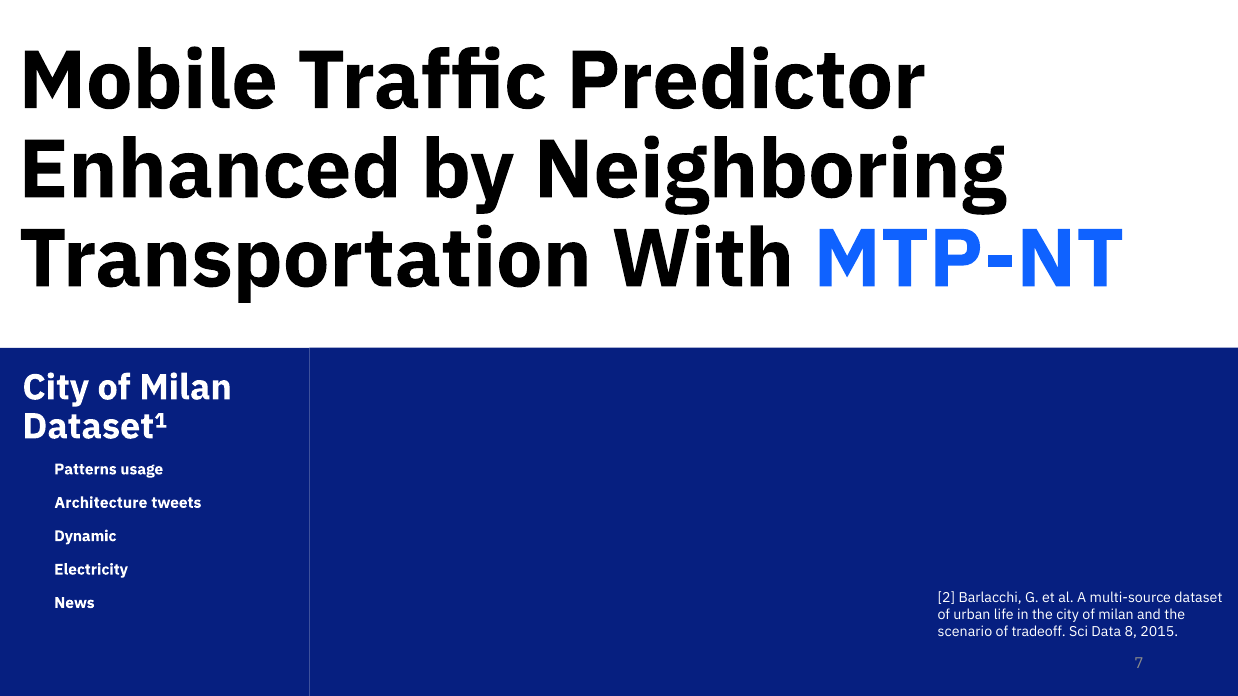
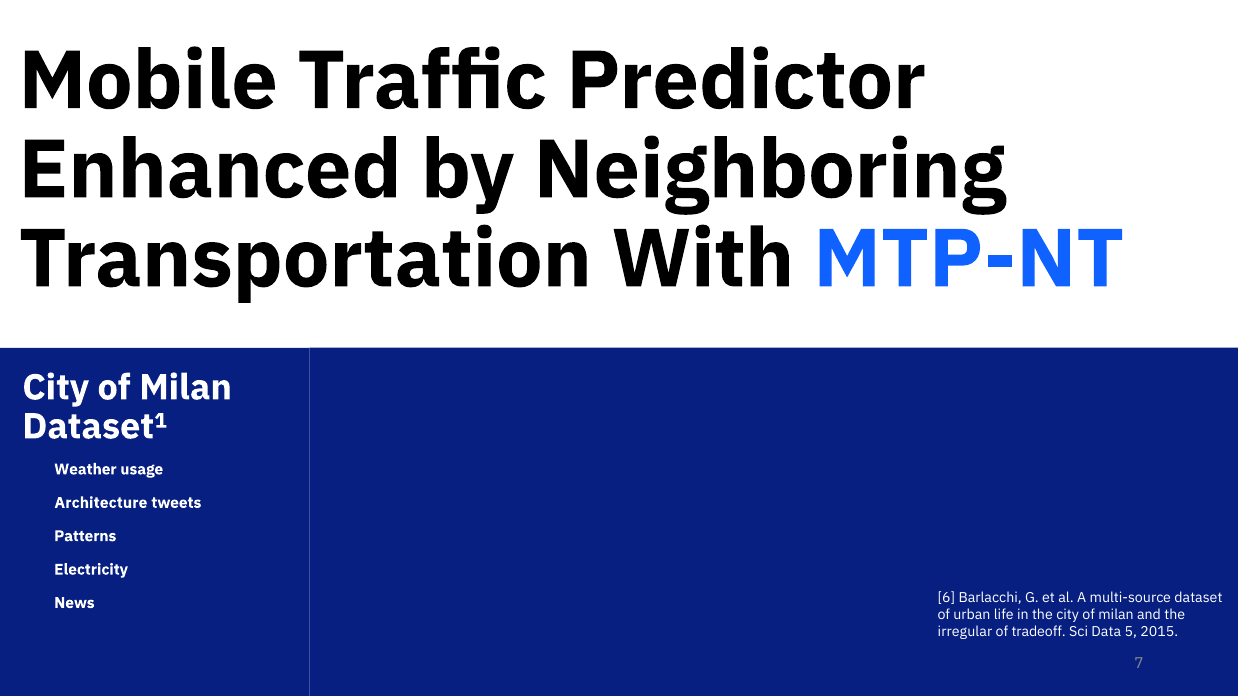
Patterns: Patterns -> Weather (85, 470)
Dynamic: Dynamic -> Patterns (85, 536)
2: 2 -> 6 (946, 598)
scenario: scenario -> irregular (965, 633)
8: 8 -> 5 (1131, 633)
